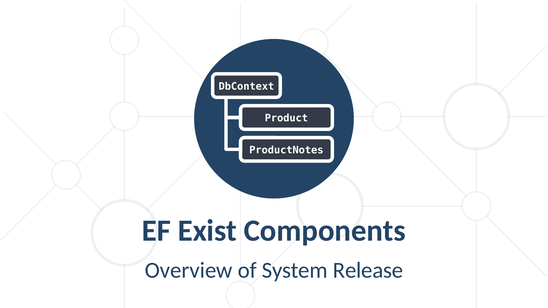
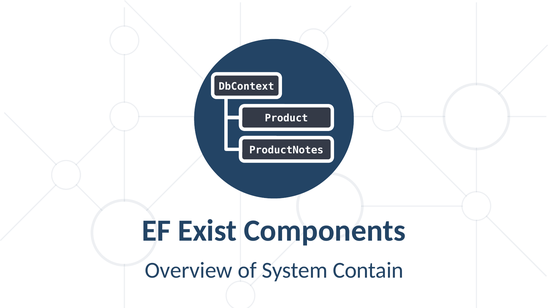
Release: Release -> Contain (368, 271)
